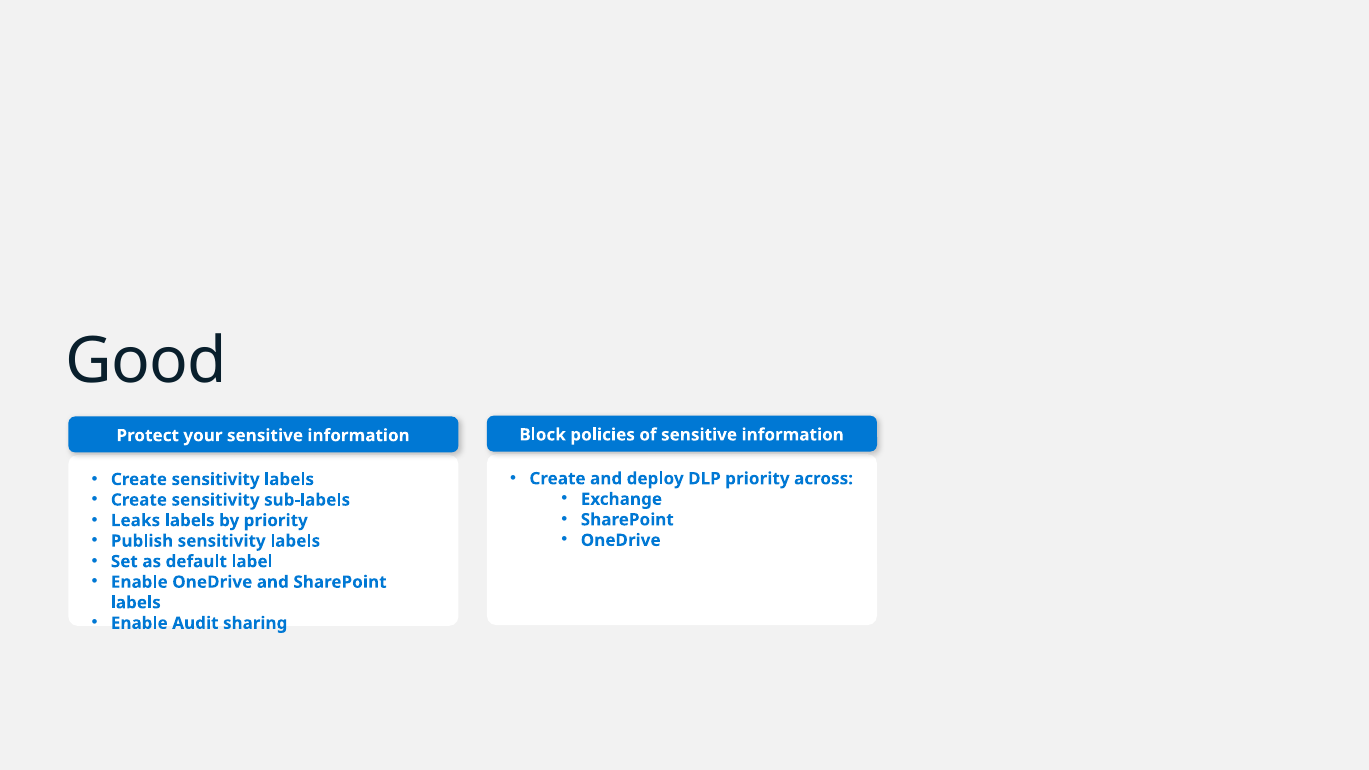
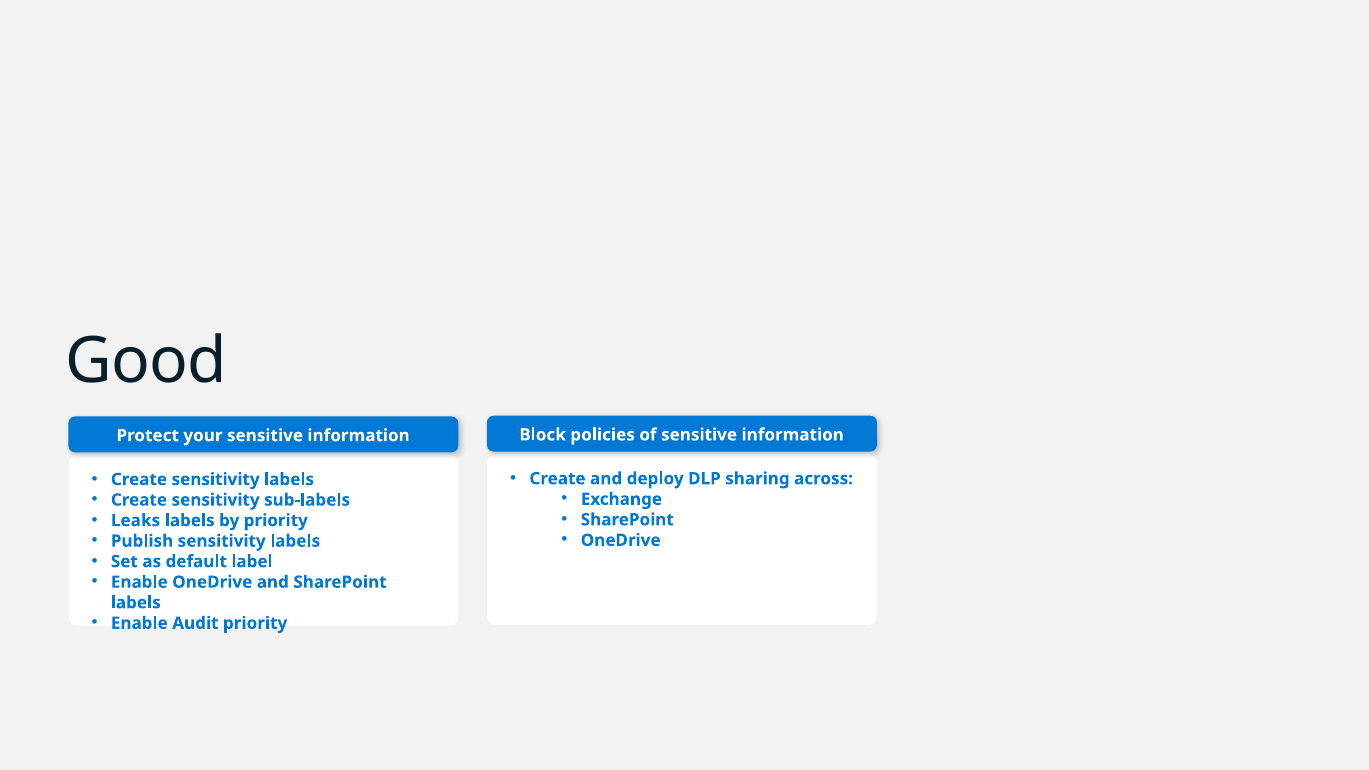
DLP priority: priority -> sharing (757, 479)
Audit sharing: sharing -> priority (255, 623)
